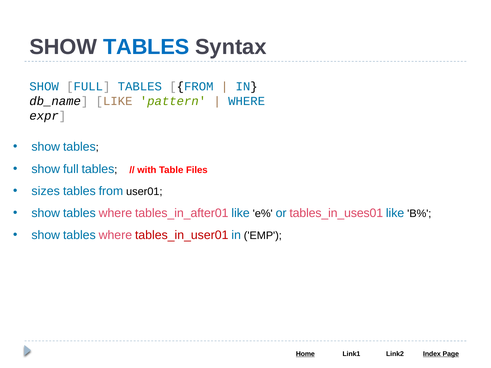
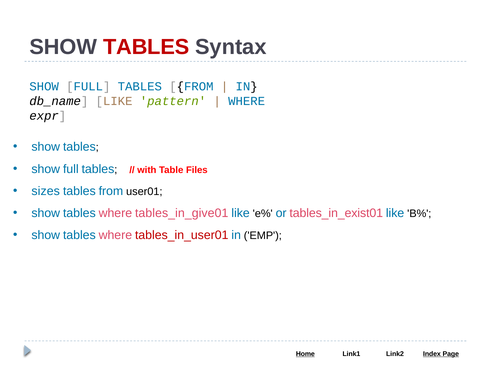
TABLES colour: blue -> red (146, 47)
tables_in_after01: tables_in_after01 -> tables_in_give01 (182, 213)
tables_in_uses01: tables_in_uses01 -> tables_in_exist01 (336, 213)
